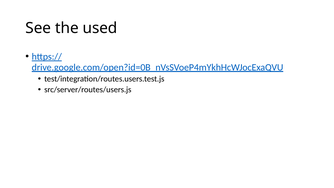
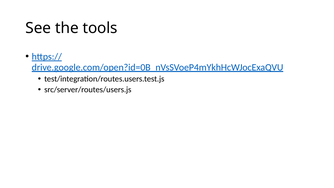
used: used -> tools (100, 28)
